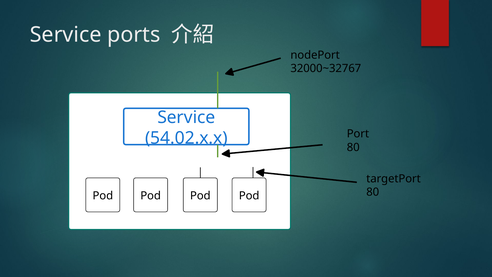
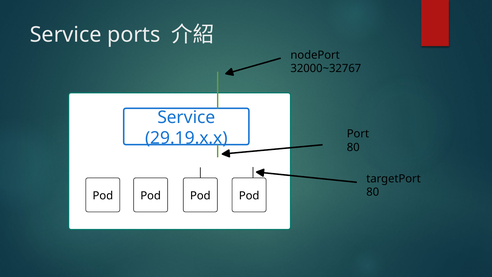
54.02.x.x: 54.02.x.x -> 29.19.x.x (186, 138)
